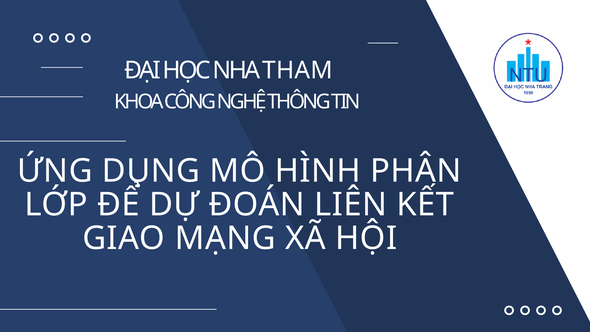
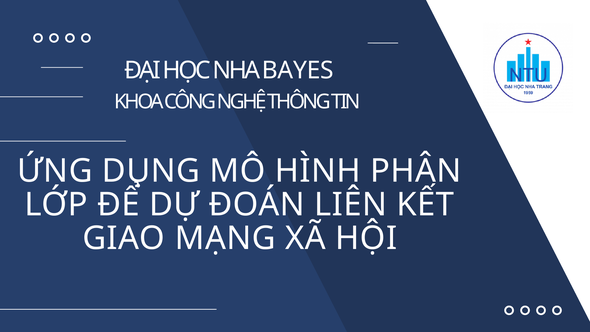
THAM: THAM -> BAYES (298, 70)
